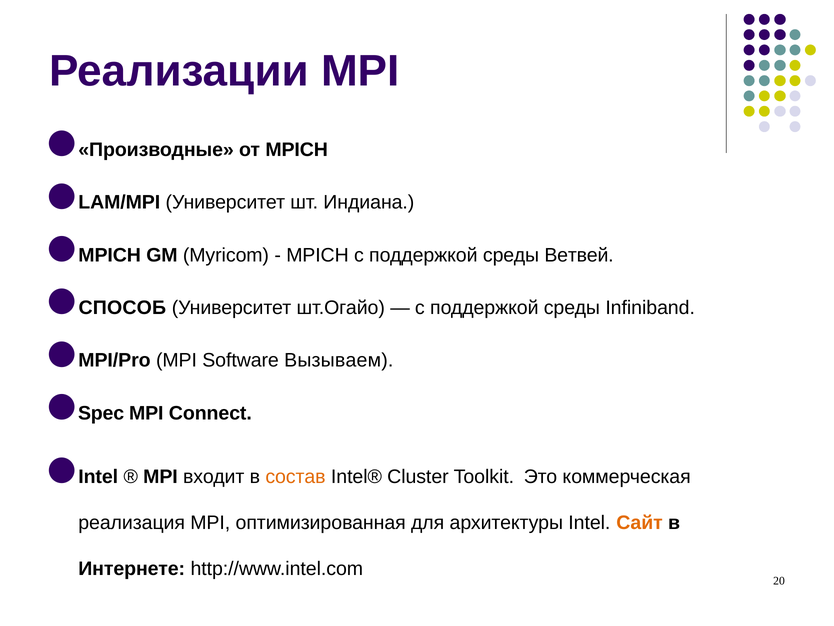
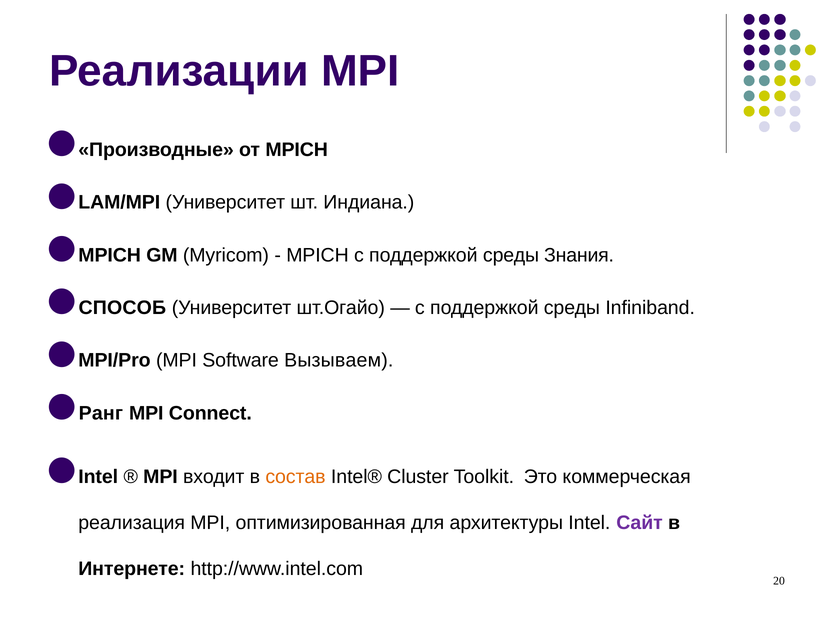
Ветвей: Ветвей -> Знания (579, 255)
Spec: Spec -> Ранг (101, 413)
Сайт colour: orange -> purple (640, 522)
